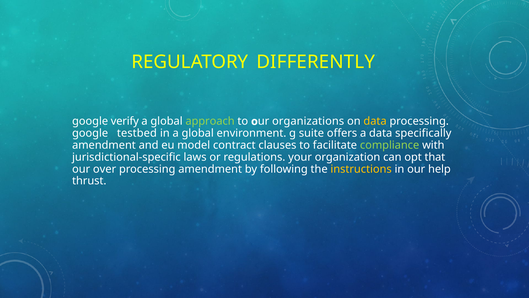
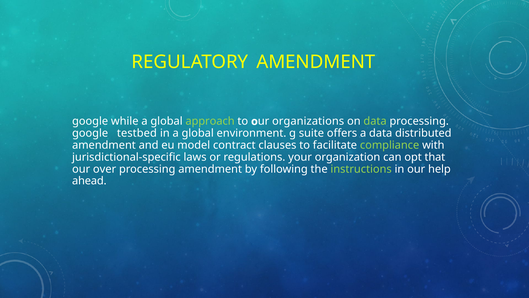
REGULATORY DIFFERENTLY: DIFFERENTLY -> AMENDMENT (316, 62)
verify: verify -> while (125, 121)
data colour: yellow -> light green (375, 121)
specifically: specifically -> distributed (423, 133)
instructions colour: yellow -> light green (361, 169)
thrust: thrust -> ahead (89, 181)
